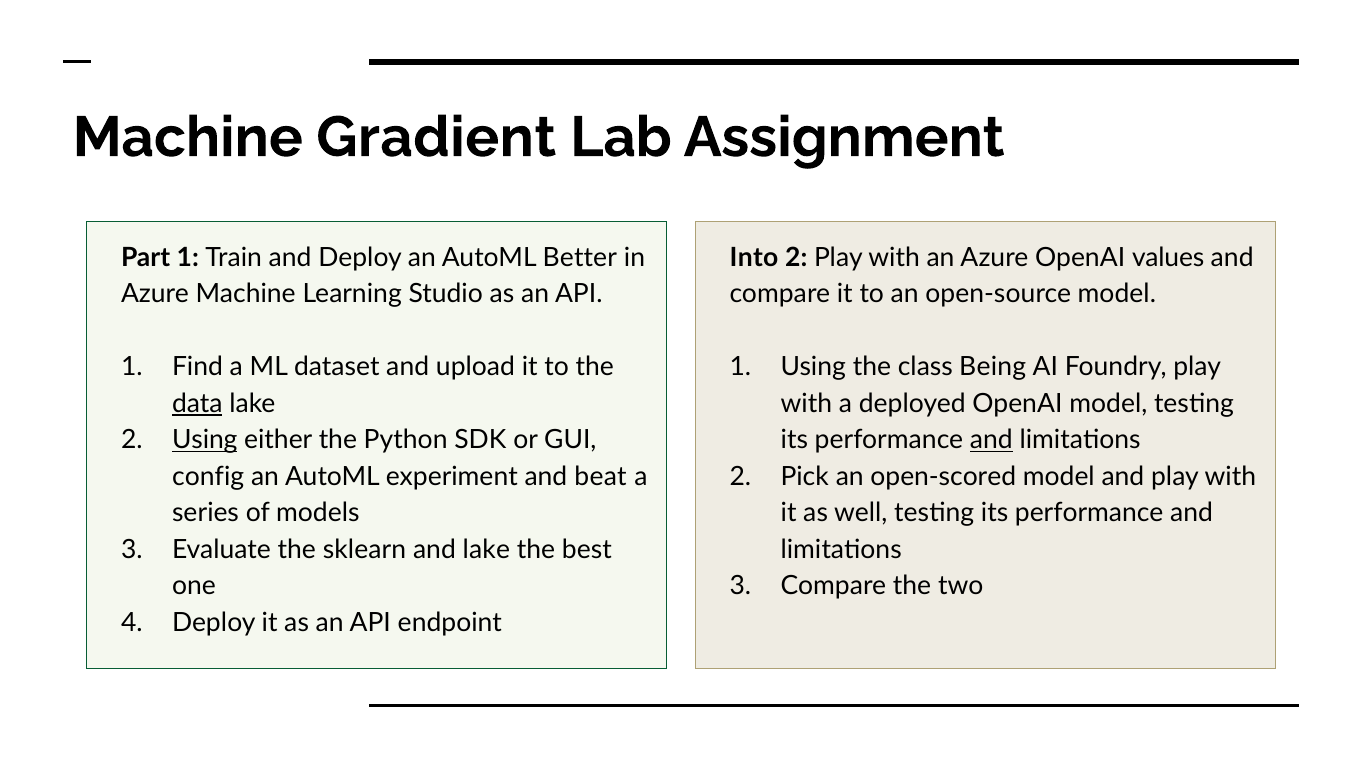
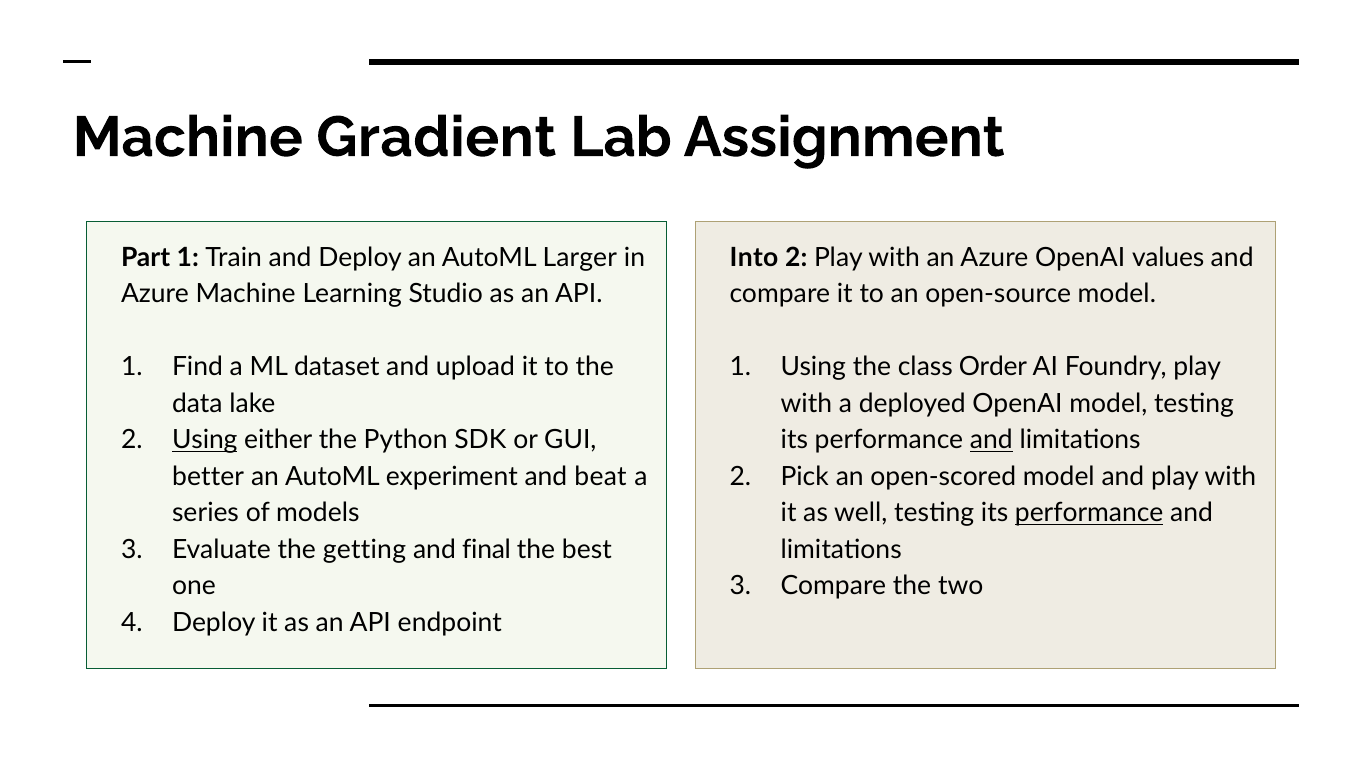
Better: Better -> Larger (580, 258)
Being: Being -> Order (993, 367)
data underline: present -> none (197, 404)
config: config -> better (208, 477)
performance underline: none -> present (1089, 513)
sklearn: sklearn -> getting (364, 550)
and lake: lake -> final (487, 550)
